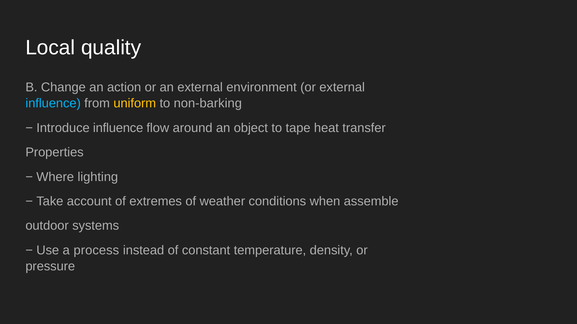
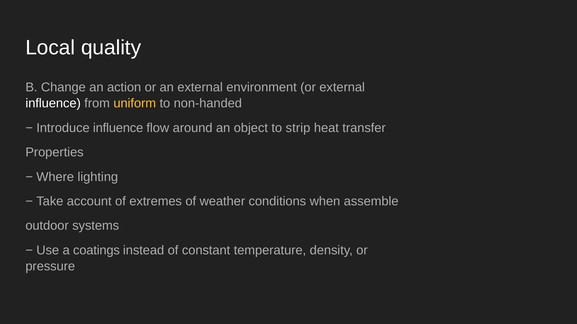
influence colour: light blue -> white (53, 103)
non-barking: non-barking -> non-handed (208, 103)
tape: tape -> strip (298, 128)
process: process -> coatings (96, 251)
